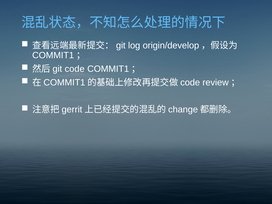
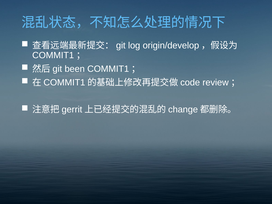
code: code -> been (75, 69)
